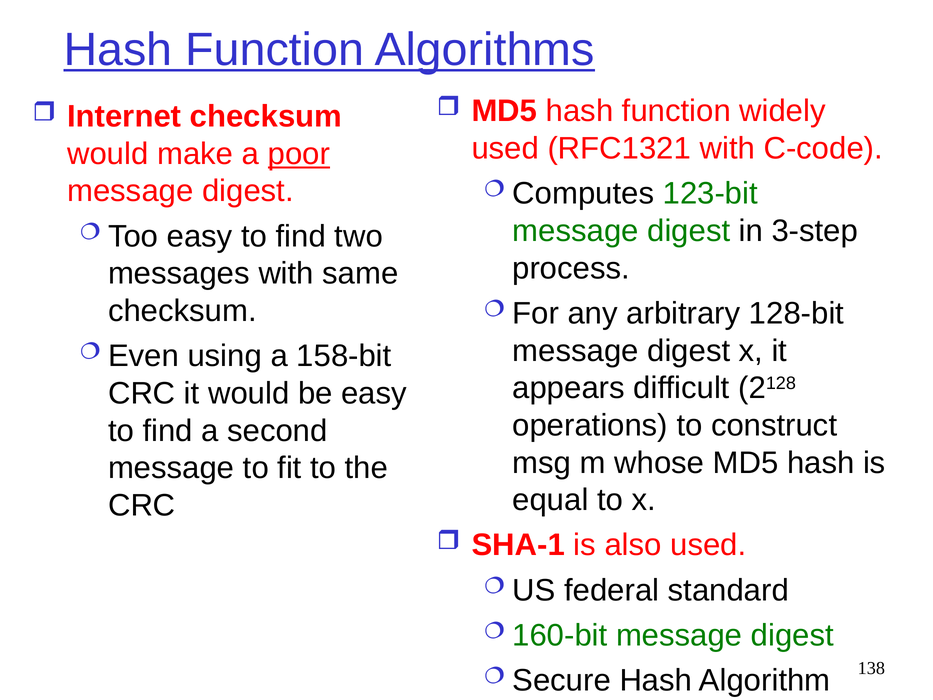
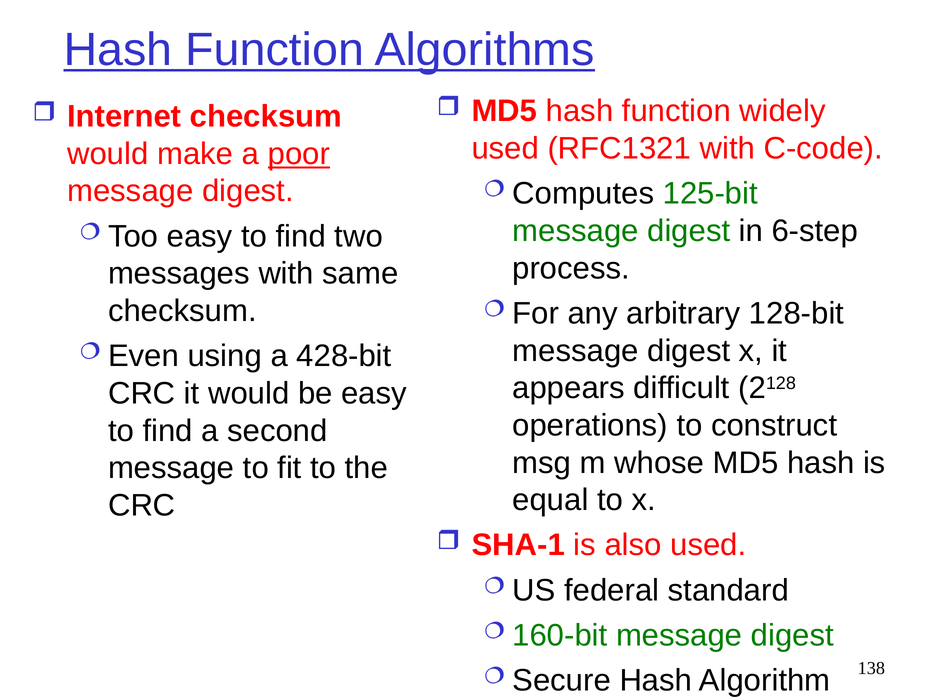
123-bit: 123-bit -> 125-bit (710, 194)
3-step: 3-step -> 6-step (815, 231)
158-bit: 158-bit -> 428-bit (344, 356)
